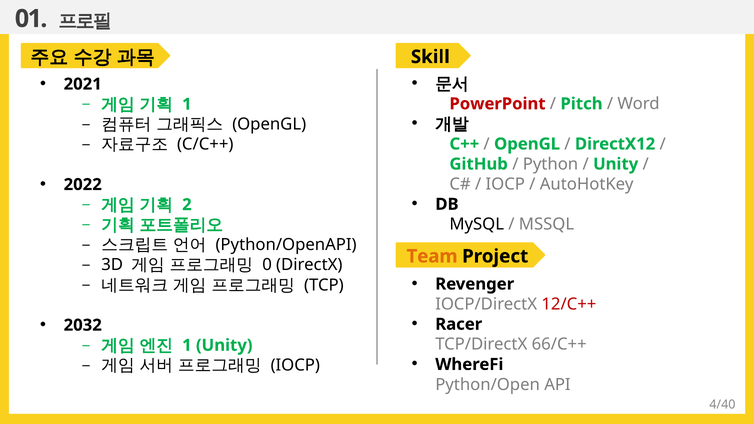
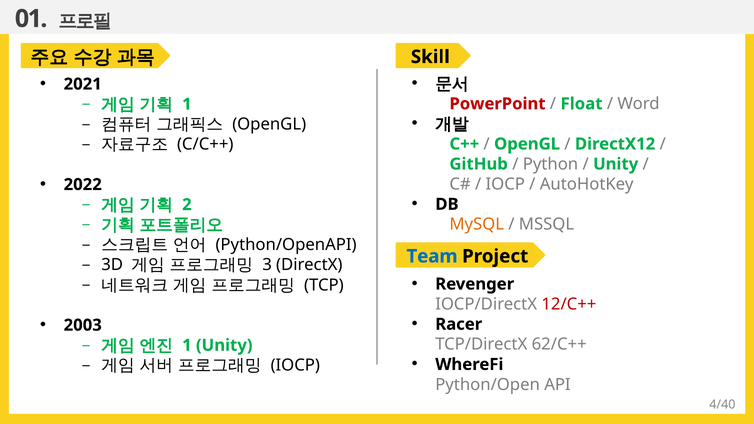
Pitch: Pitch -> Float (581, 104)
MySQL colour: black -> orange (477, 224)
Team colour: orange -> blue (432, 256)
0: 0 -> 3 (267, 265)
2032: 2032 -> 2003 (83, 325)
66/C++: 66/C++ -> 62/C++ (559, 344)
